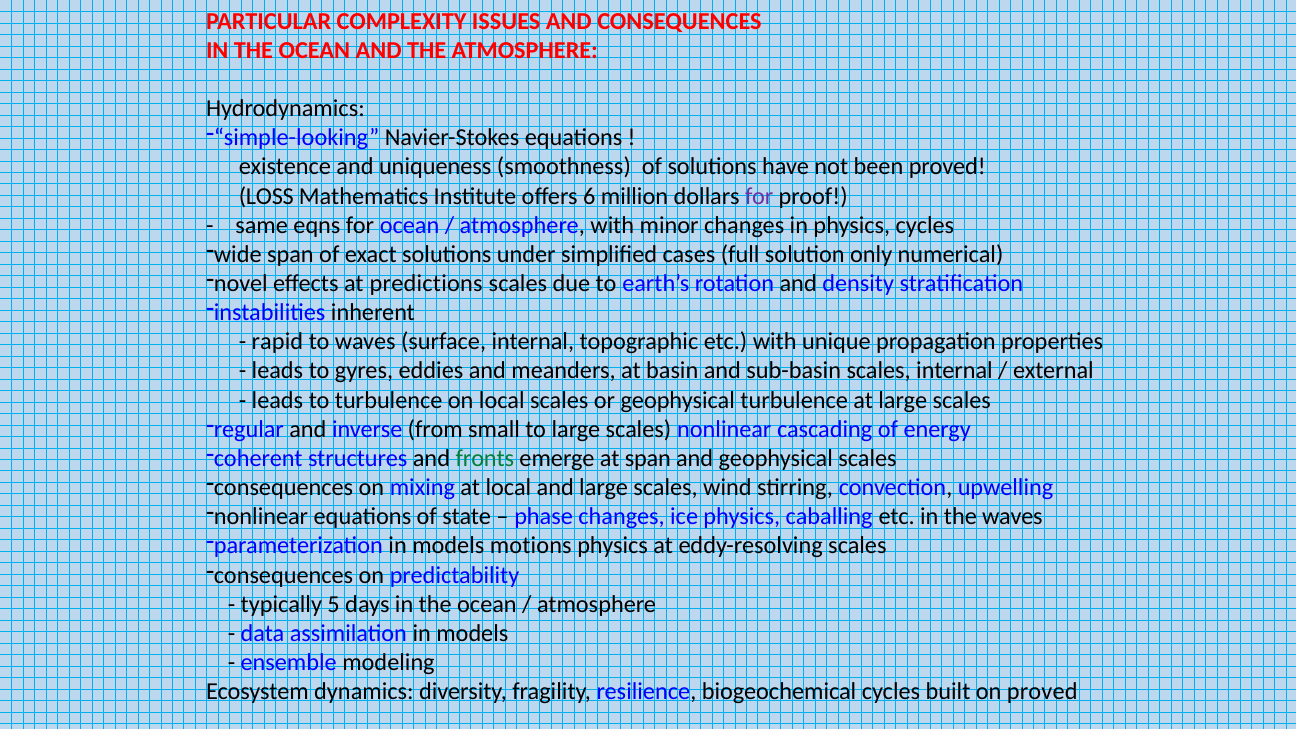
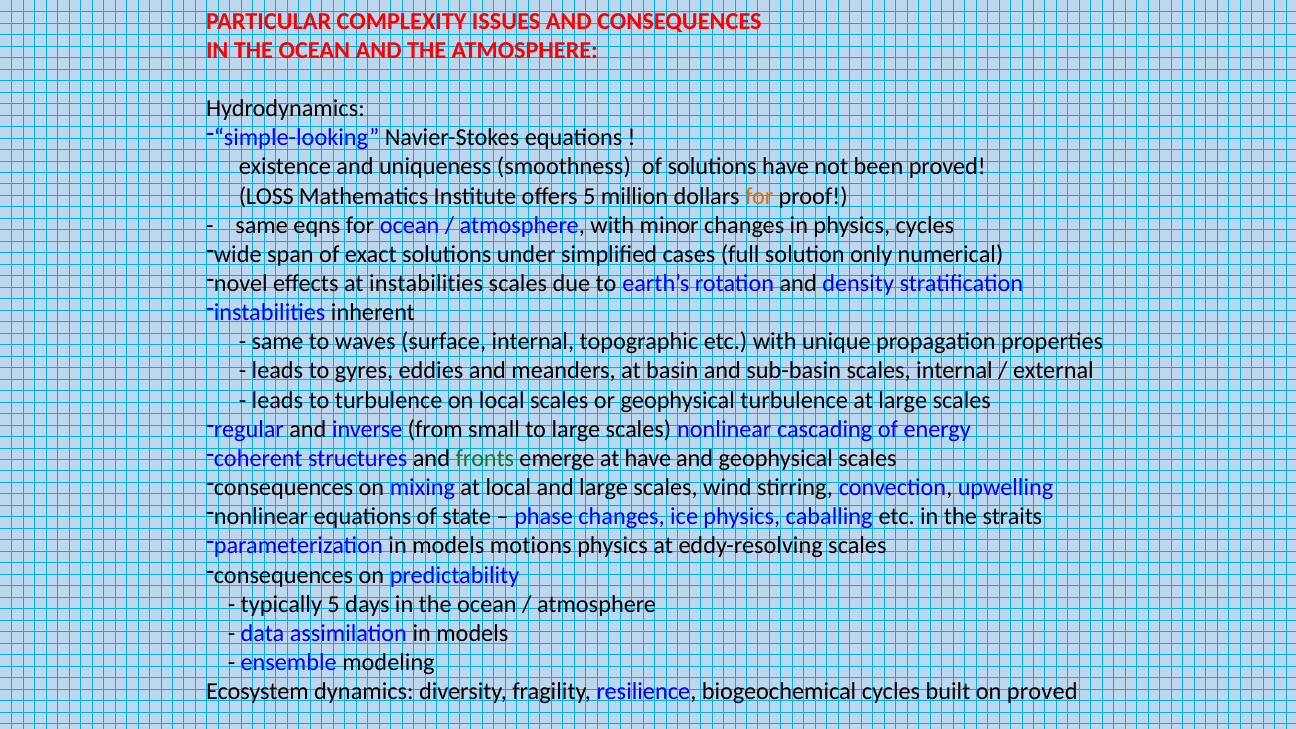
offers 6: 6 -> 5 (589, 196)
for colour: purple -> orange (759, 196)
at predictions: predictions -> instabilities (426, 283)
rapid: rapid -> same (278, 342)
at span: span -> have (648, 458)
the waves: waves -> straits (1012, 517)
